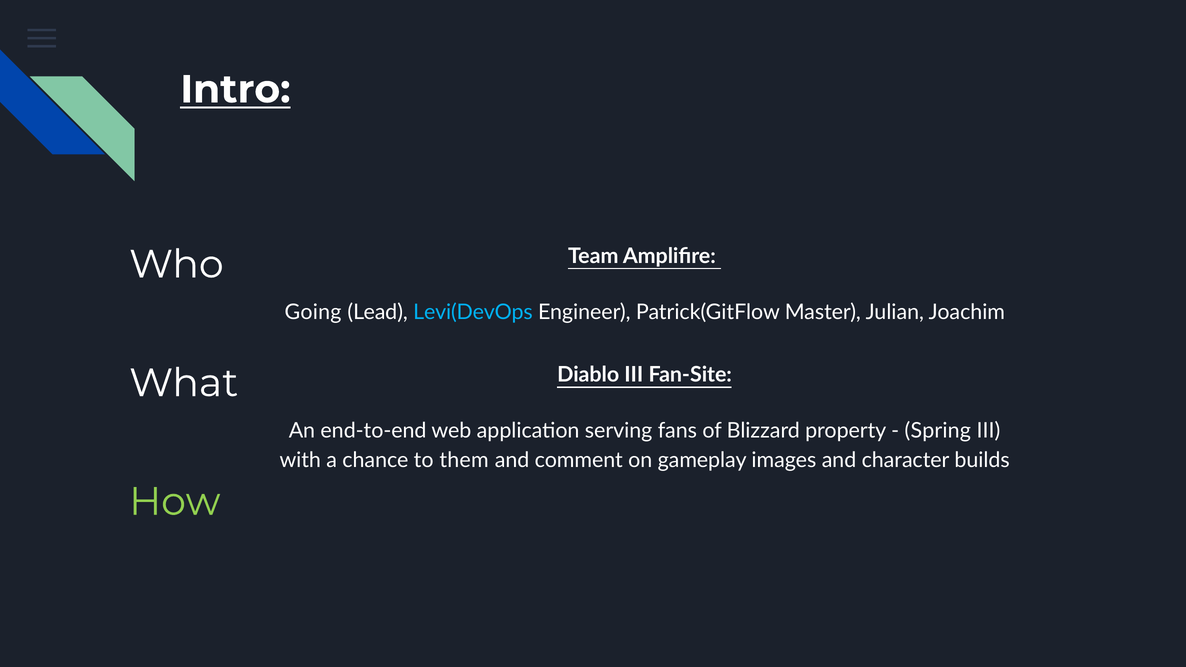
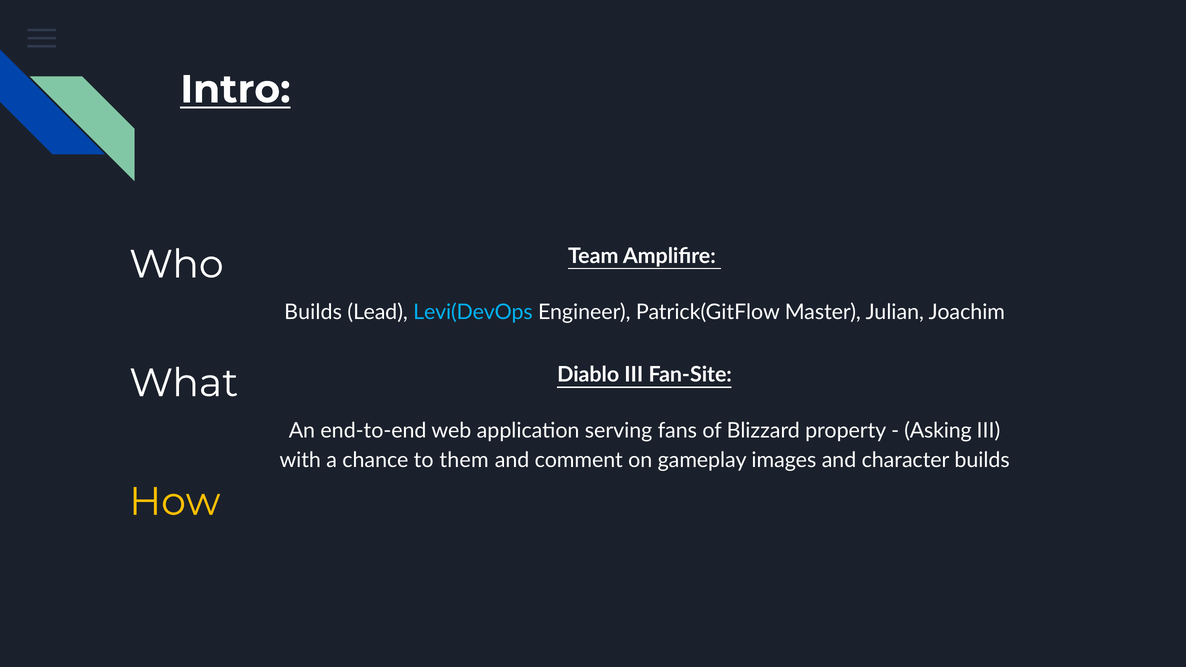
Going: Going -> Builds (313, 312)
Spring: Spring -> Asking (938, 431)
How colour: light green -> yellow (175, 502)
